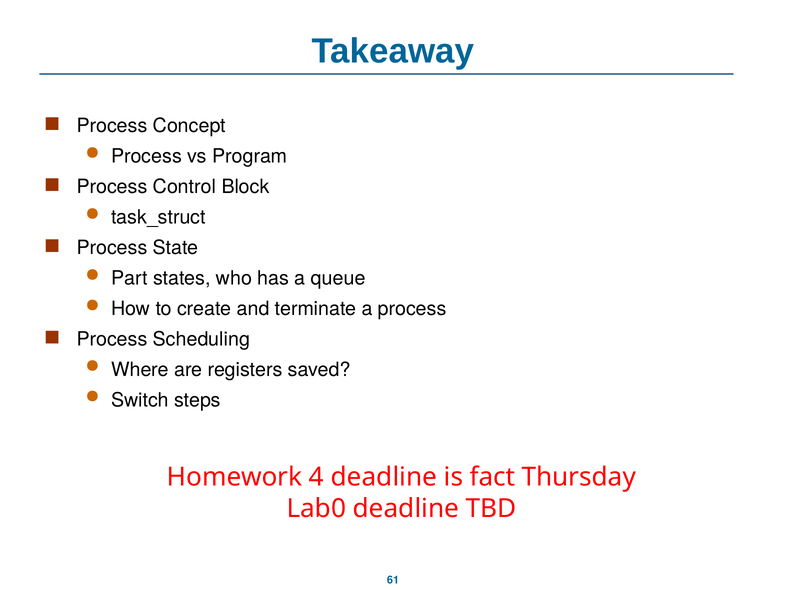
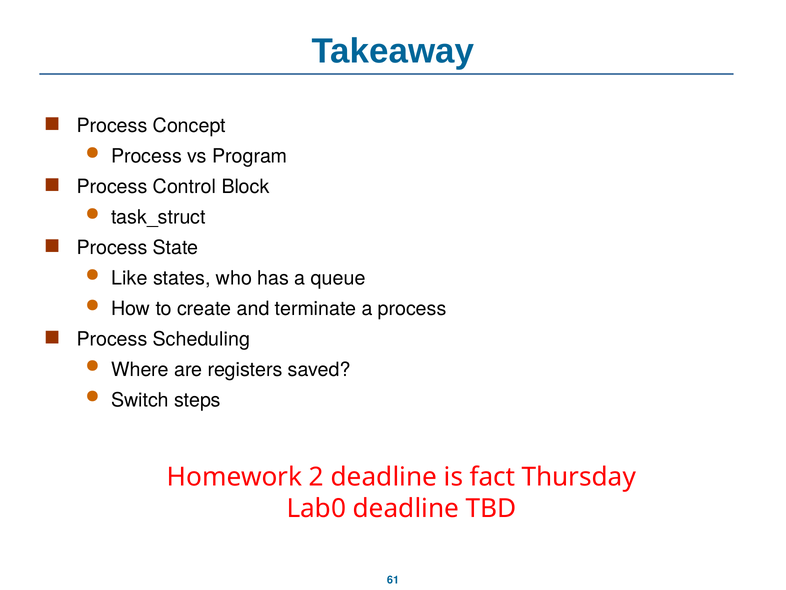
Part: Part -> Like (129, 278)
4: 4 -> 2 (316, 477)
